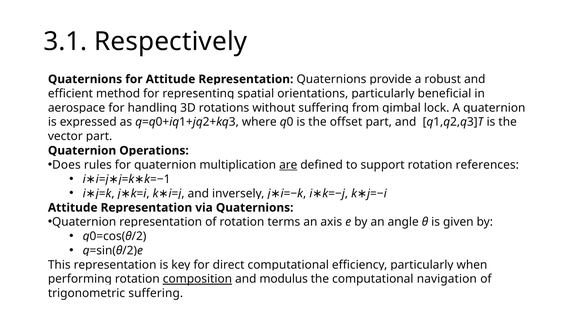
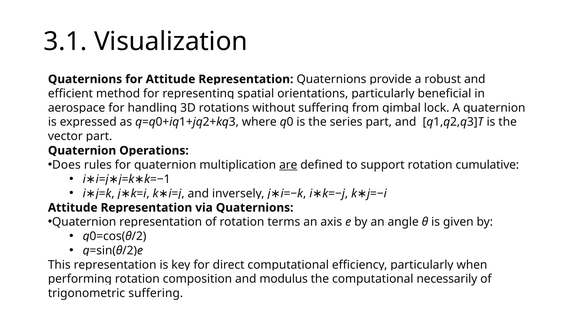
Respectively: Respectively -> Visualization (171, 41)
offset: offset -> series (346, 122)
references: references -> cumulative (487, 165)
composition underline: present -> none (197, 279)
navigation: navigation -> necessarily (447, 279)
